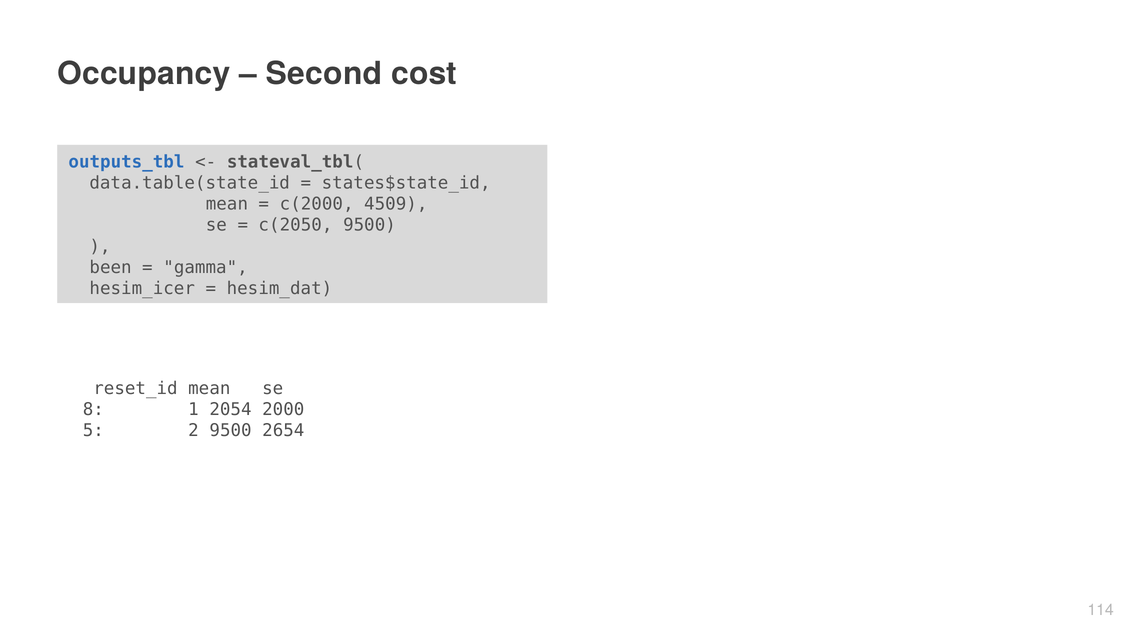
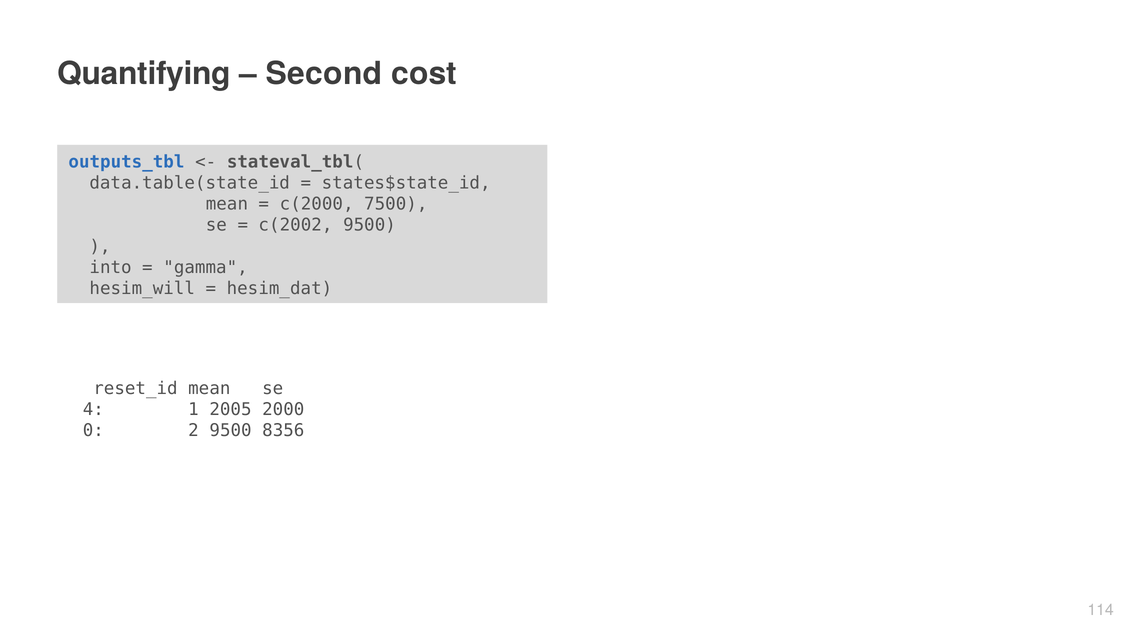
Occupancy: Occupancy -> Quantifying (144, 74)
4509: 4509 -> 7500 (396, 204)
c(2050: c(2050 -> c(2002 (295, 225)
been: been -> into (111, 267)
hesim_icer: hesim_icer -> hesim_will (142, 288)
8: 8 -> 4 (93, 409)
2054: 2054 -> 2005 (230, 409)
5: 5 -> 0 (93, 430)
2654: 2654 -> 8356 (283, 430)
